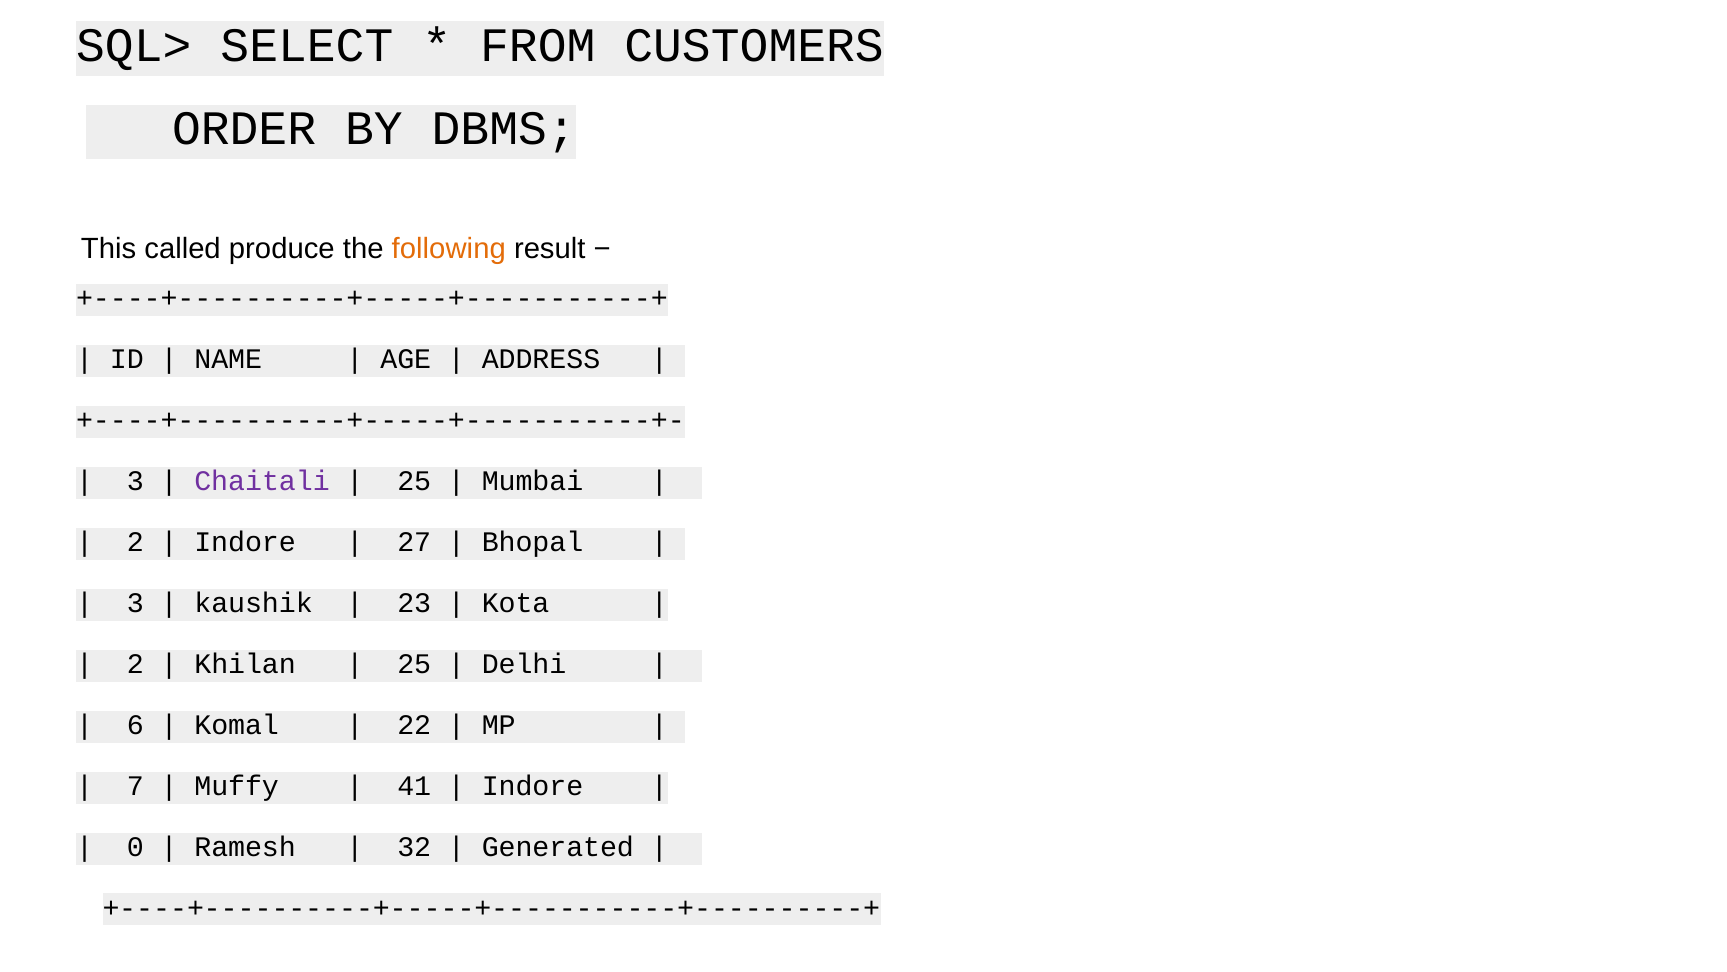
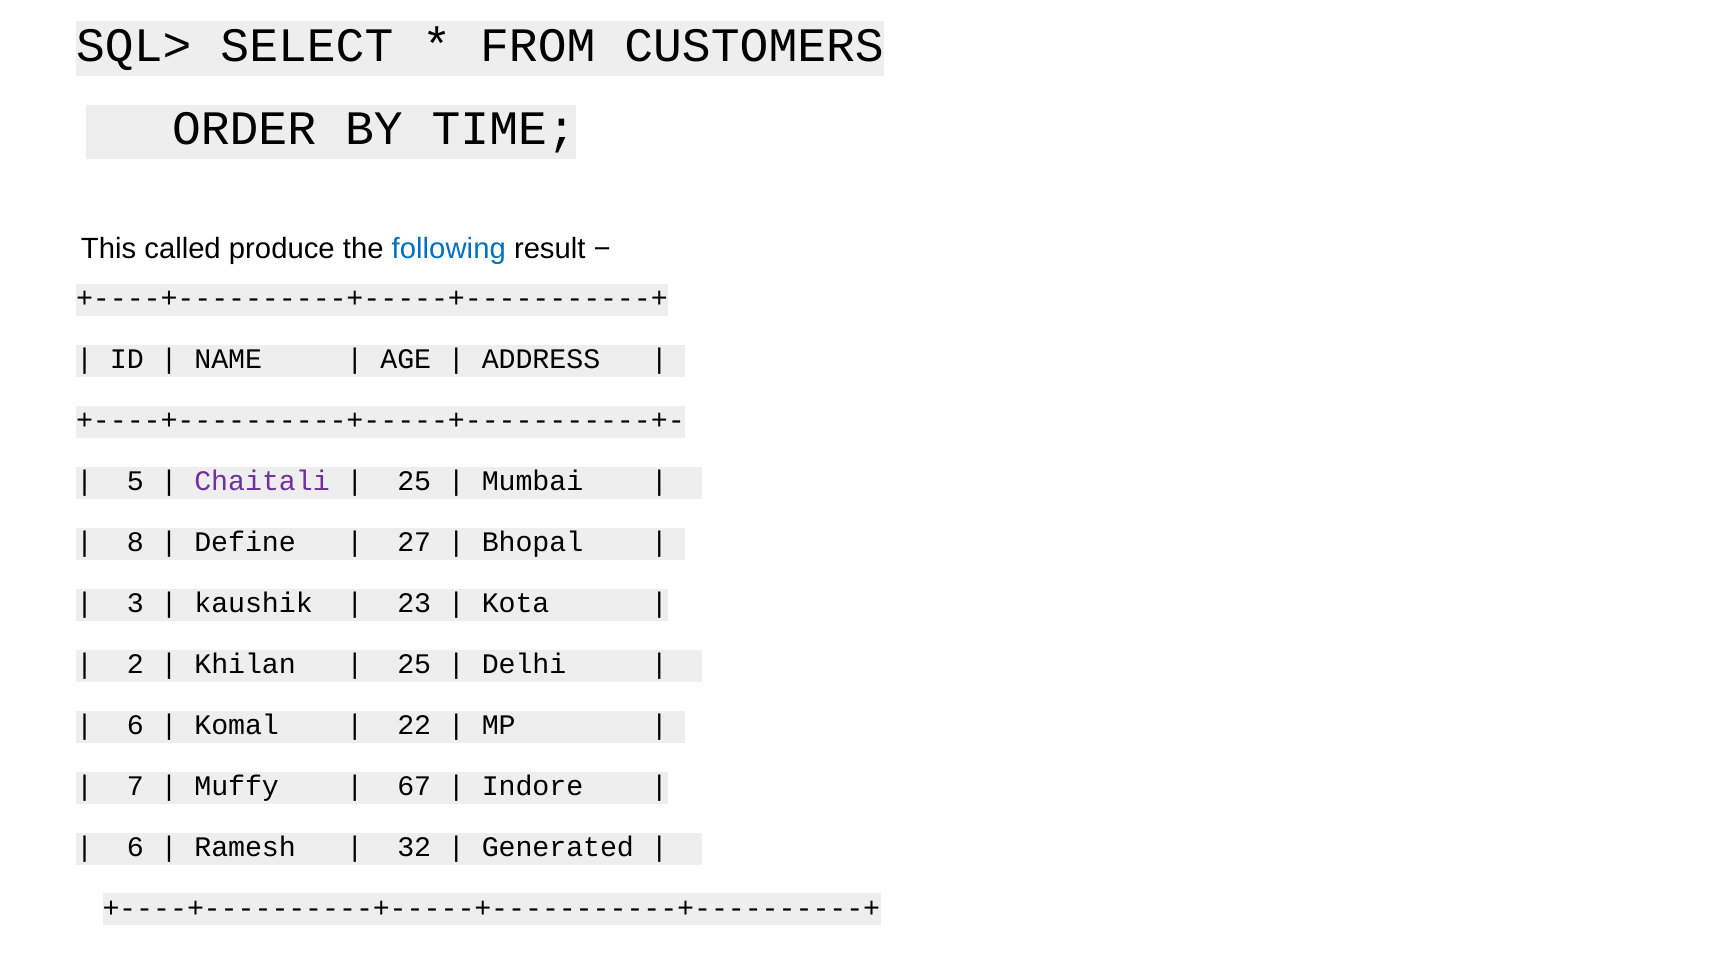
DBMS: DBMS -> TIME (504, 129)
following colour: orange -> blue (449, 249)
3: 3 -> 5 (135, 481)
2: 2 -> 8 (135, 542)
Indore: Indore -> Define (245, 542)
41: 41 -> 67 (414, 785)
0: 0 -> 6 (135, 846)
